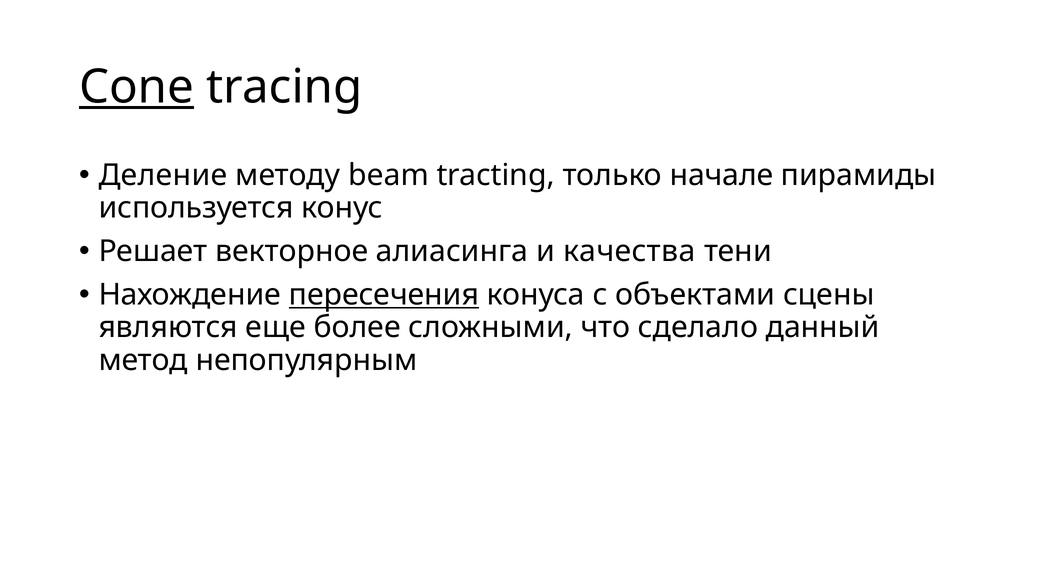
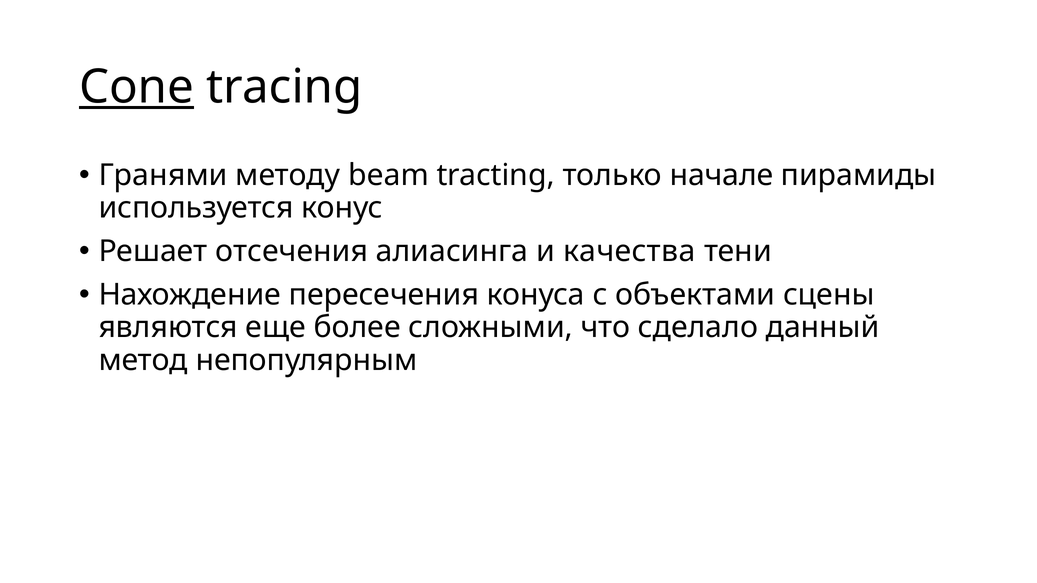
Деление: Деление -> Гранями (163, 175)
векторное: векторное -> отсечения (292, 251)
пересечения underline: present -> none (384, 295)
